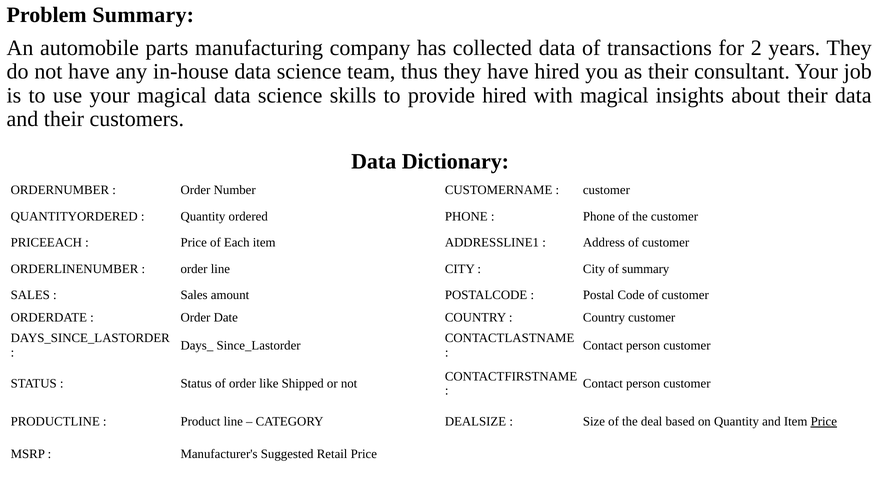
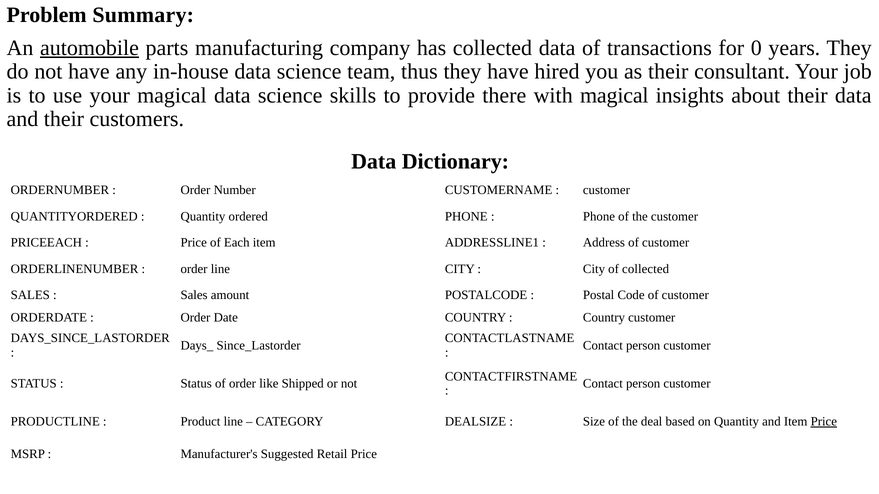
automobile underline: none -> present (90, 48)
2: 2 -> 0 (756, 48)
provide hired: hired -> there (504, 95)
of summary: summary -> collected (646, 269)
